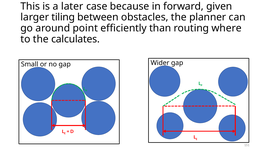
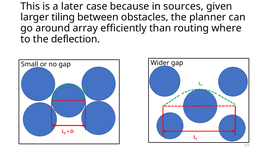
forward: forward -> sources (183, 6)
point: point -> array (85, 28)
calculates: calculates -> deflection (76, 39)
